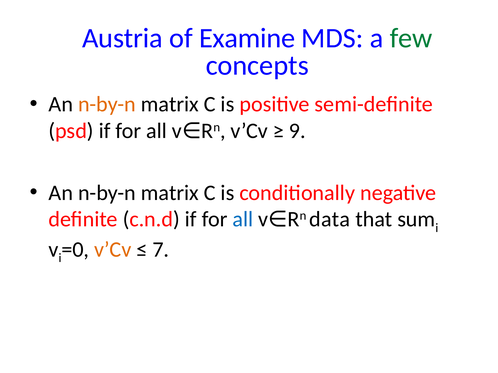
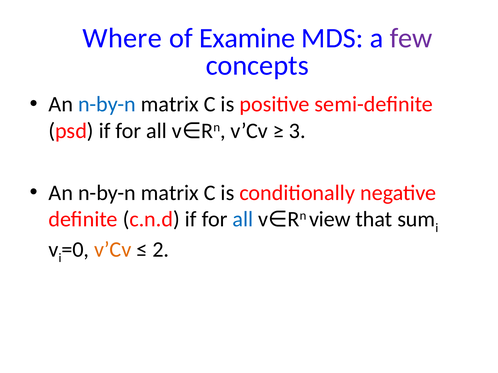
Austria: Austria -> Where (122, 38)
few colour: green -> purple (411, 38)
n-by-n colour: orange -> blue (107, 104)
9: 9 -> 3 (297, 131)
data: data -> view (330, 220)
7: 7 -> 2 (161, 250)
